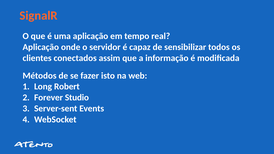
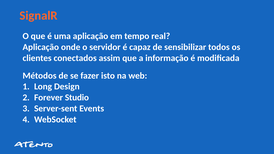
Robert: Robert -> Design (67, 87)
